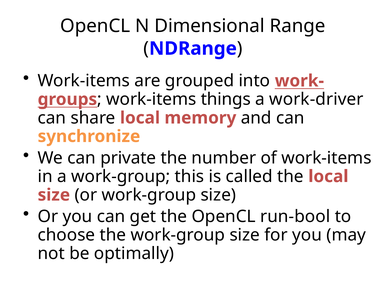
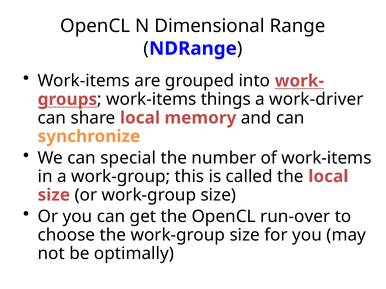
private: private -> special (128, 158)
run-bool: run-bool -> run-over (295, 217)
